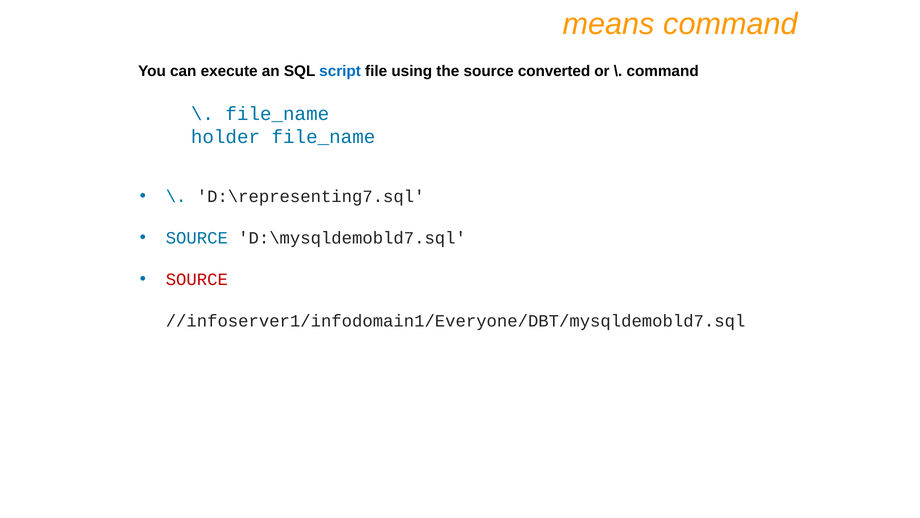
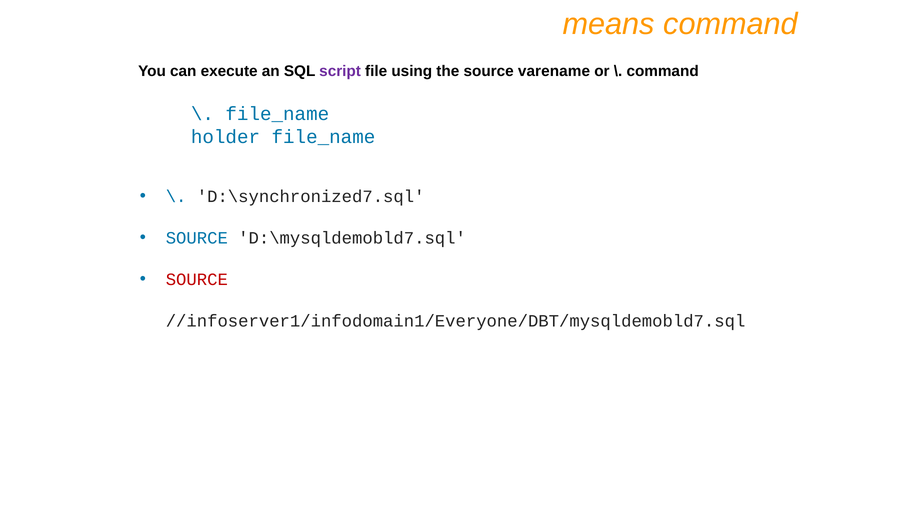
script colour: blue -> purple (340, 71)
converted: converted -> varename (554, 71)
D:\representing7.sql: D:\representing7.sql -> D:\synchronized7.sql (311, 196)
